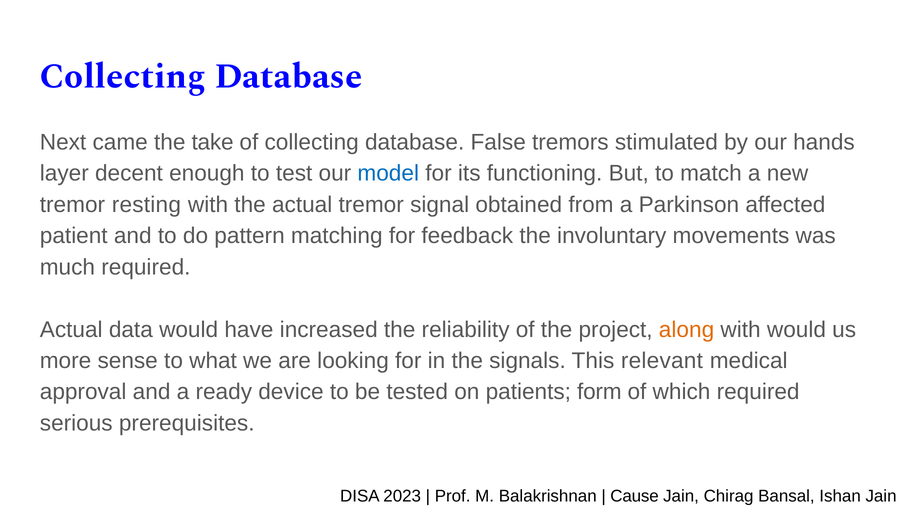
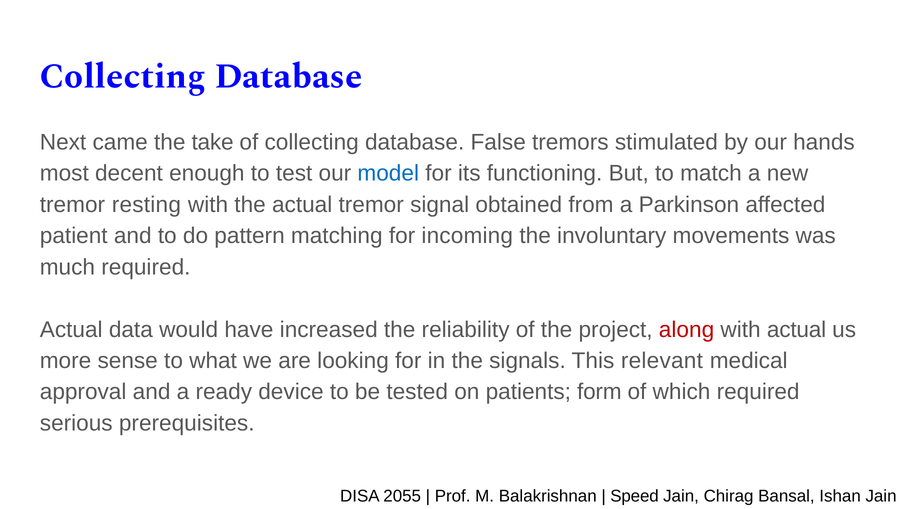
layer: layer -> most (64, 173)
feedback: feedback -> incoming (467, 236)
along colour: orange -> red (687, 329)
with would: would -> actual (797, 329)
2023: 2023 -> 2055 (402, 496)
Cause: Cause -> Speed (635, 496)
